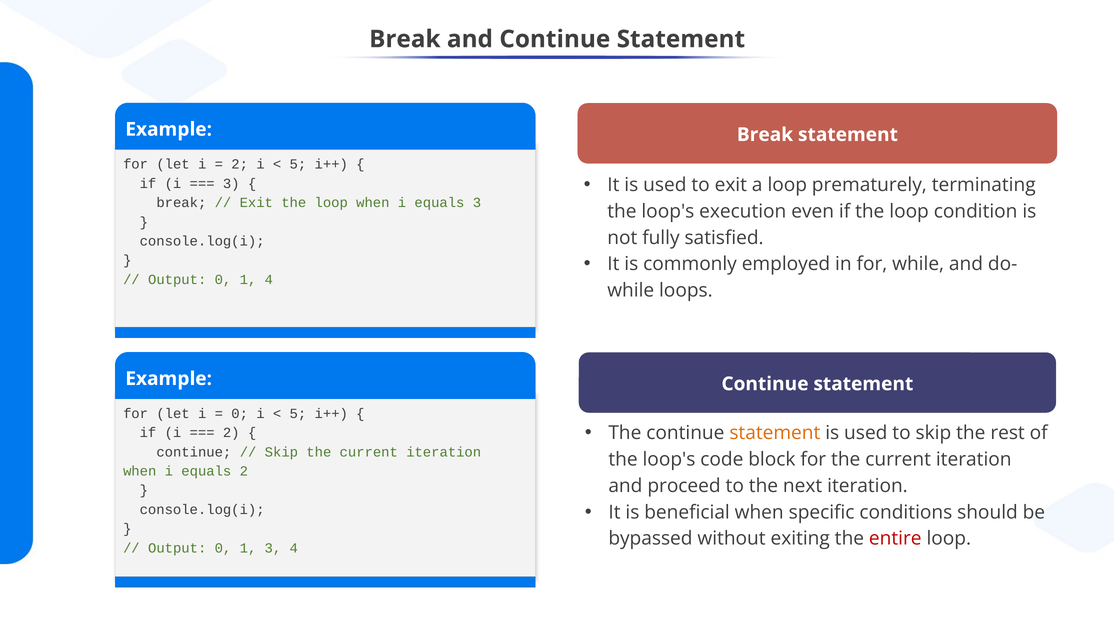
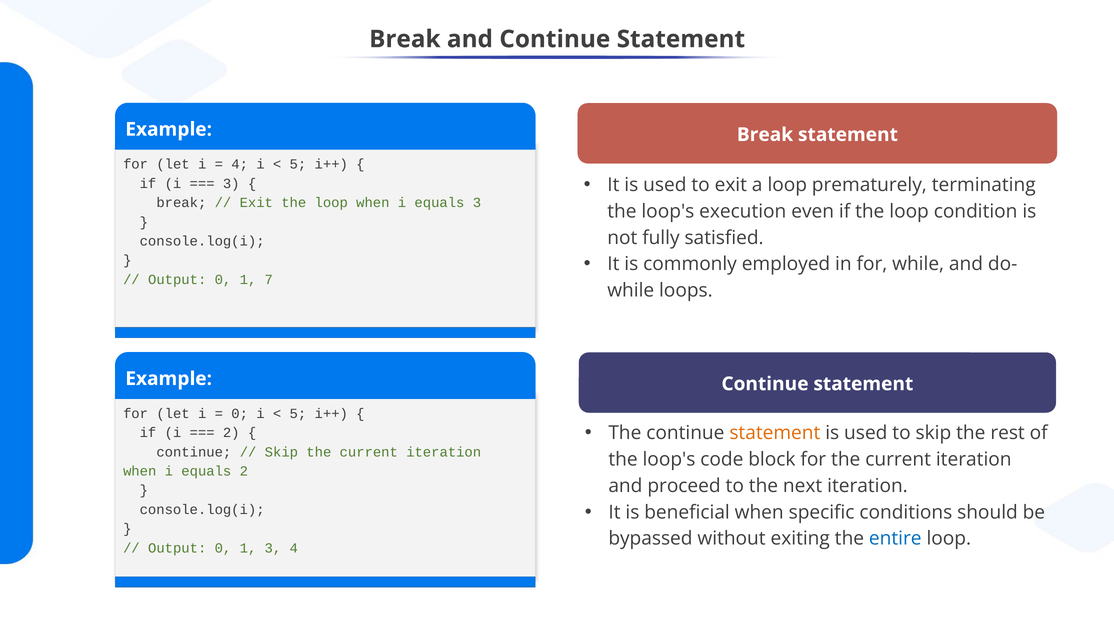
2: 2 -> 4 (240, 164)
1 4: 4 -> 7 (269, 279)
entire colour: red -> blue (895, 538)
